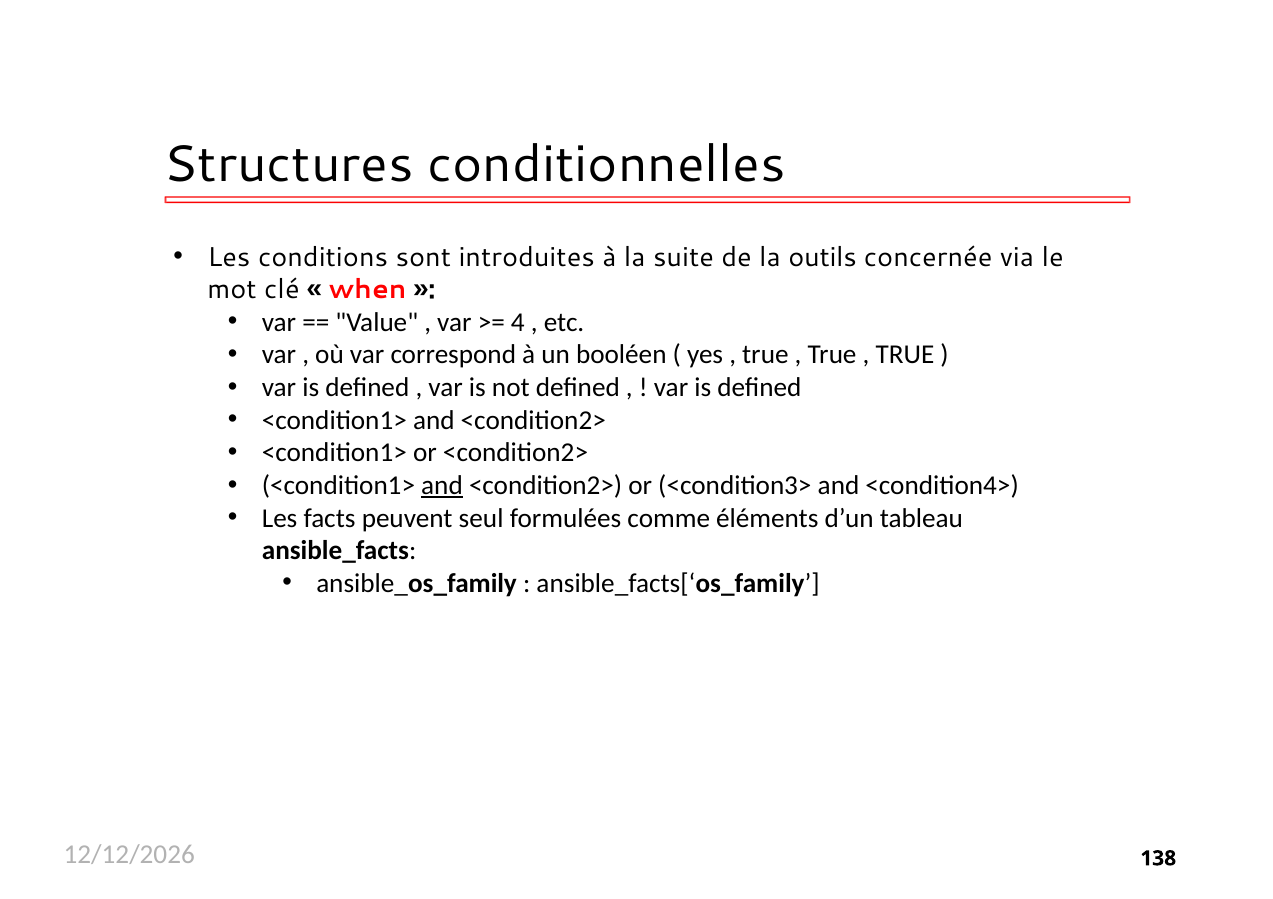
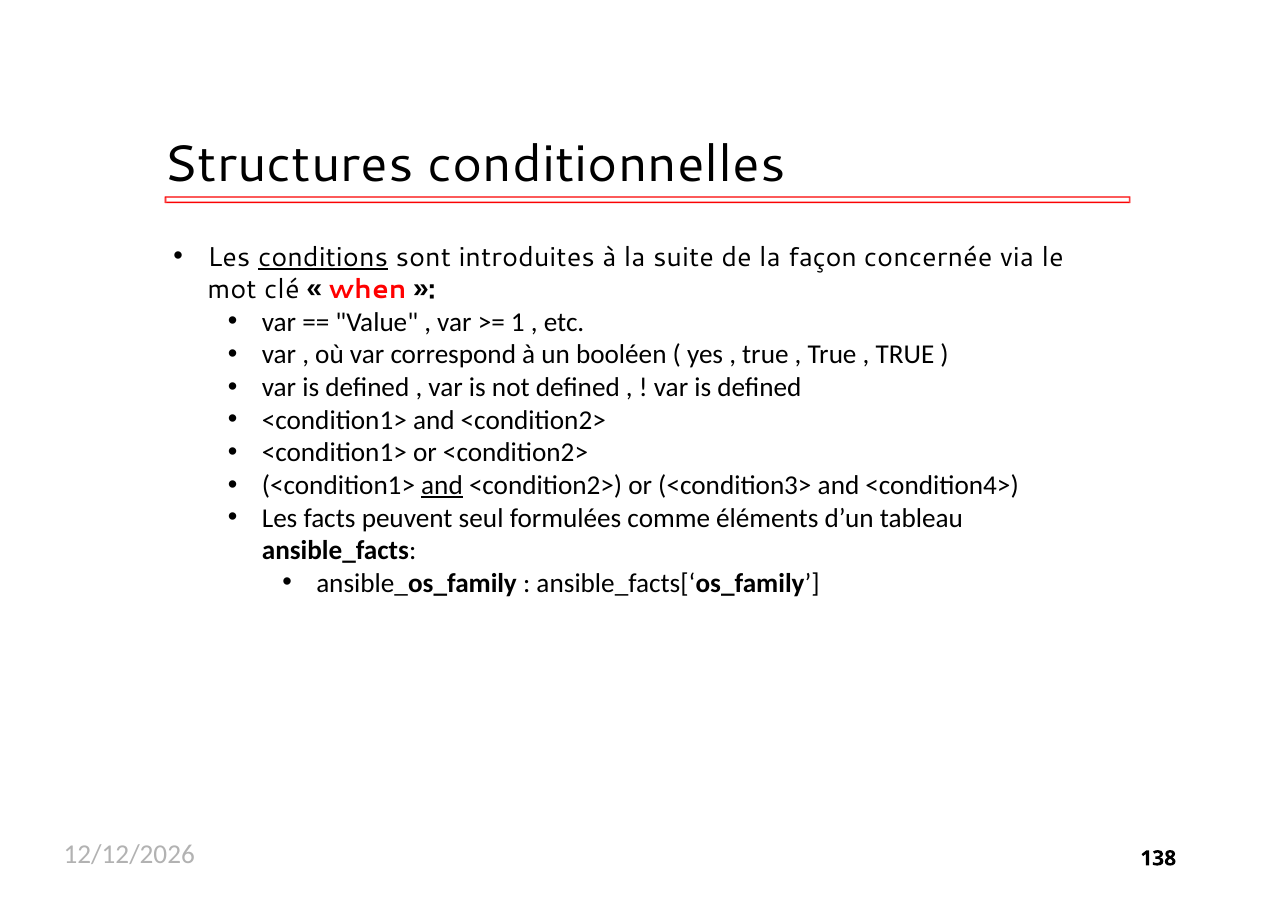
conditions underline: none -> present (323, 257)
outils: outils -> façon (823, 257)
4: 4 -> 1 (518, 323)
